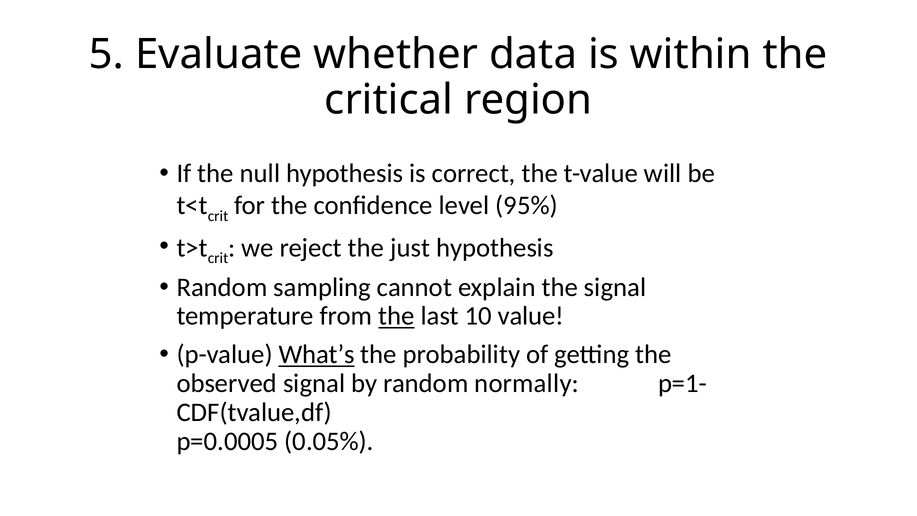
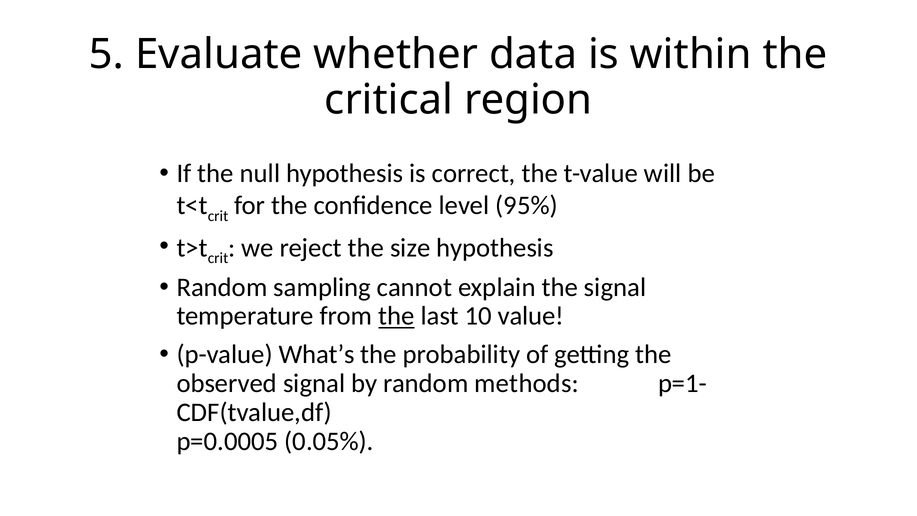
just: just -> size (410, 248)
What’s underline: present -> none (317, 355)
normally: normally -> methods (527, 383)
